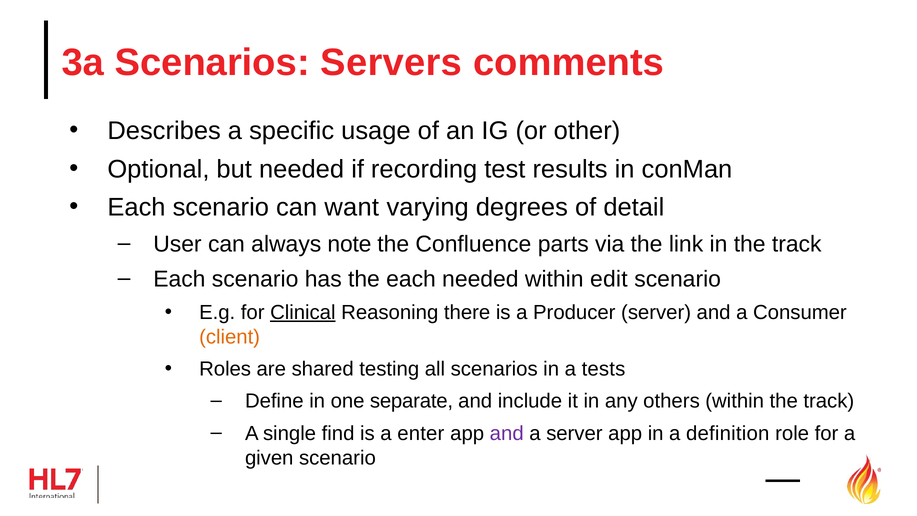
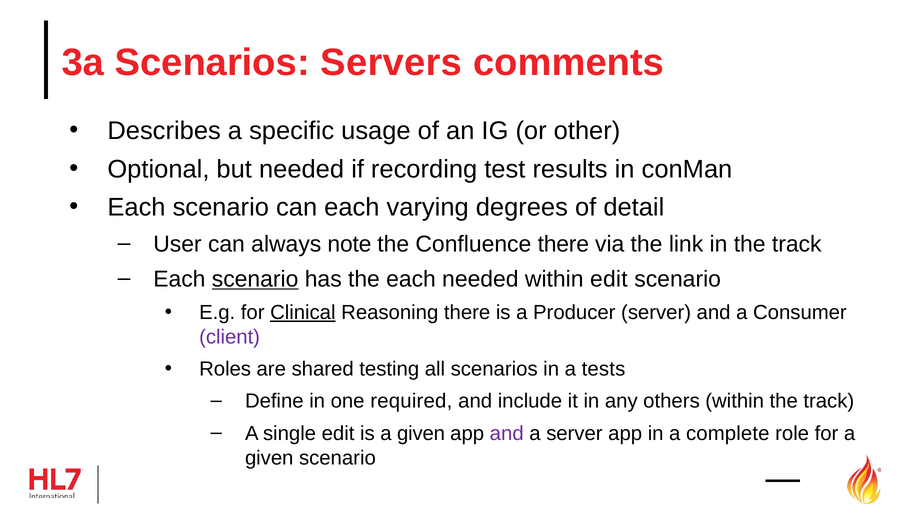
can want: want -> each (352, 207)
Confluence parts: parts -> there (563, 244)
scenario underline: none -> present (255, 279)
client colour: orange -> purple (230, 337)
separate: separate -> required (411, 401)
single find: find -> edit (338, 433)
is a enter: enter -> given (421, 433)
definition: definition -> complete (728, 433)
